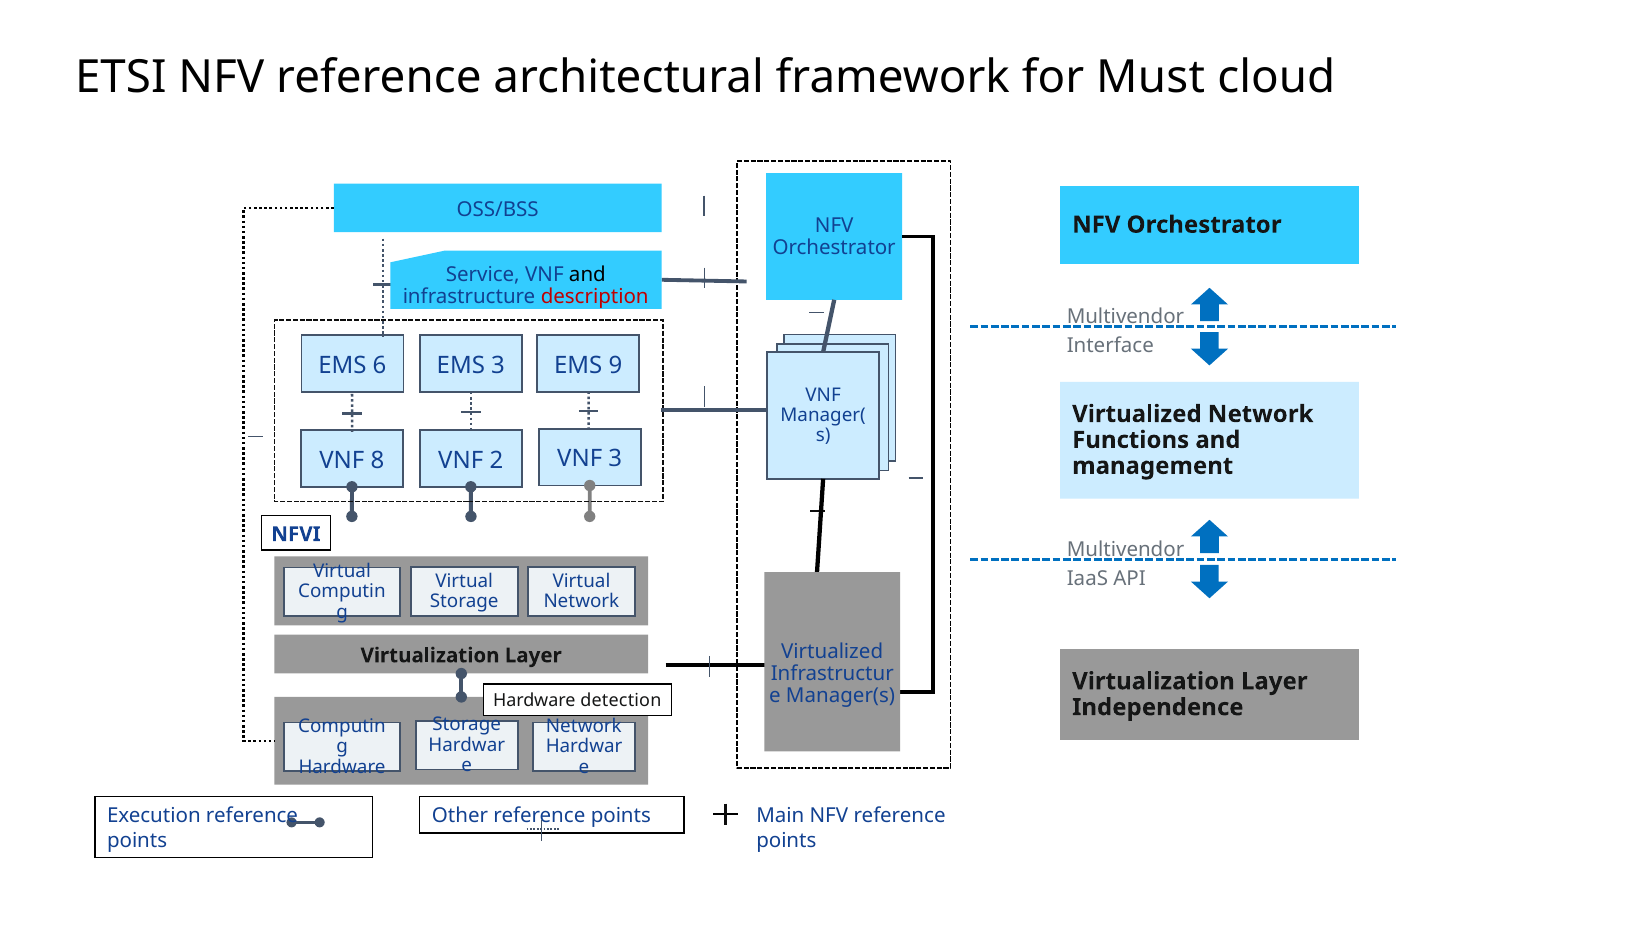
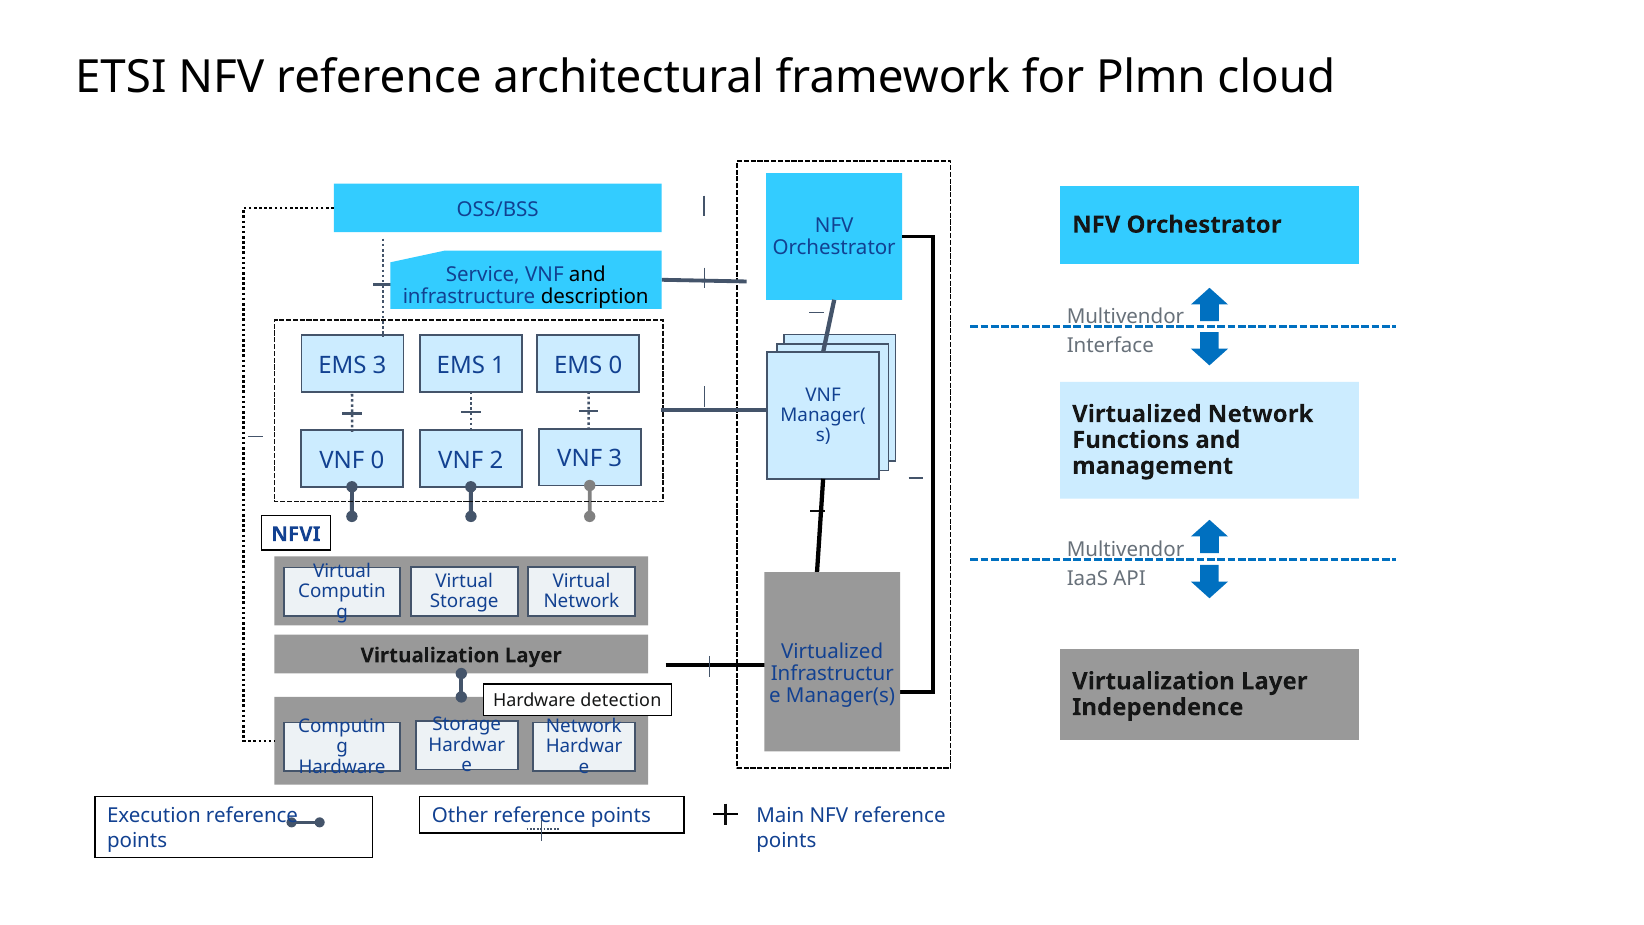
Must: Must -> Plmn (1151, 77)
description colour: red -> black (595, 297)
EMS 6: 6 -> 3 (380, 365)
EMS 3: 3 -> 1 (498, 365)
EMS 9: 9 -> 0 (615, 365)
VNF 8: 8 -> 0 (378, 460)
